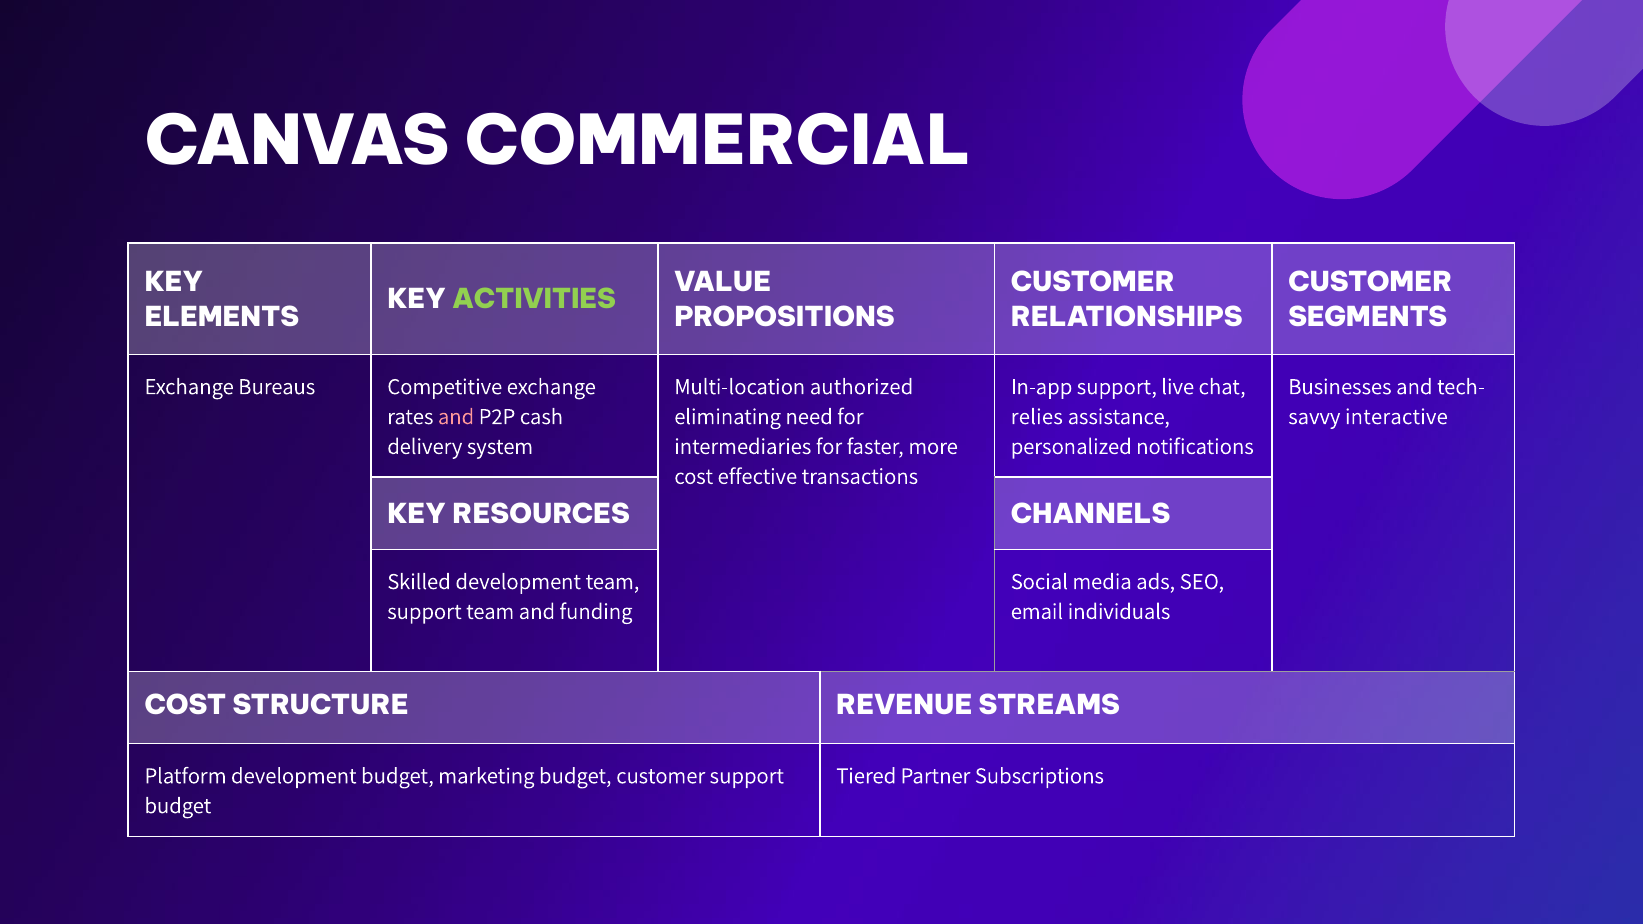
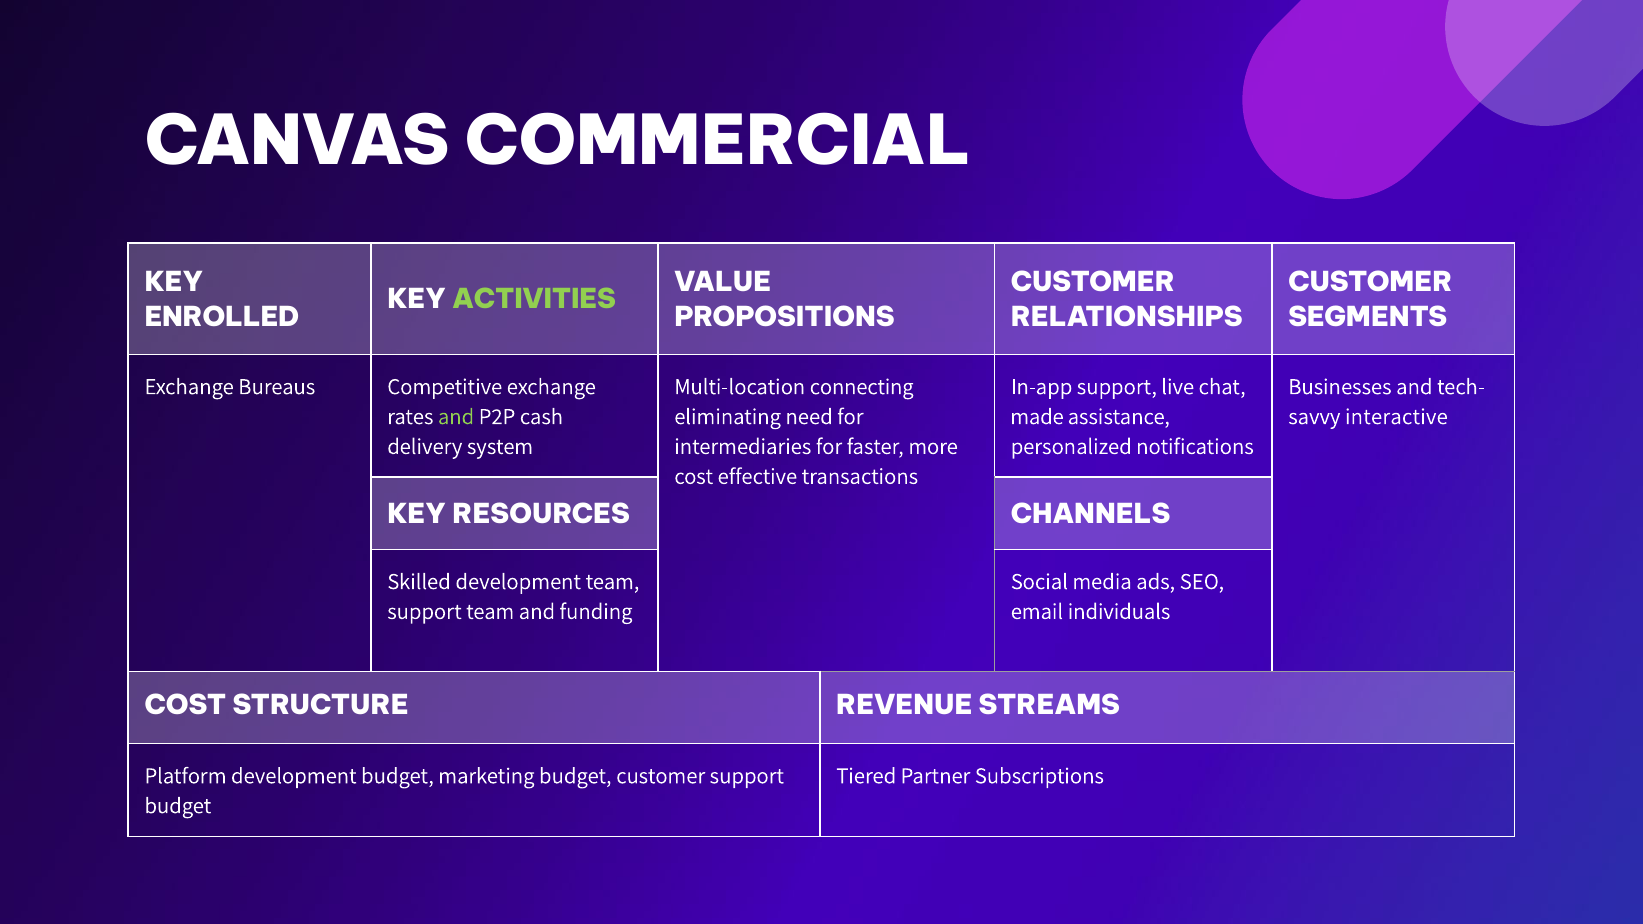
ELEMENTS: ELEMENTS -> ENROLLED (222, 317)
authorized: authorized -> connecting (862, 387)
and colour: pink -> light green (456, 417)
relies: relies -> made (1037, 417)
